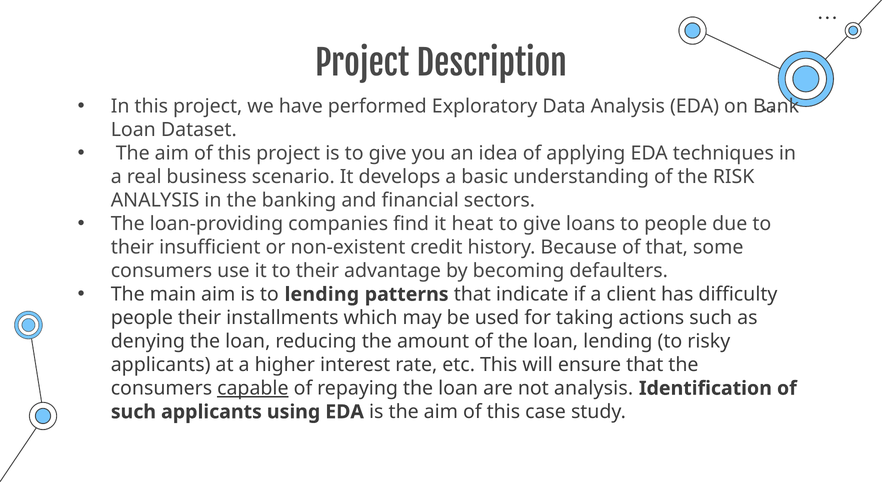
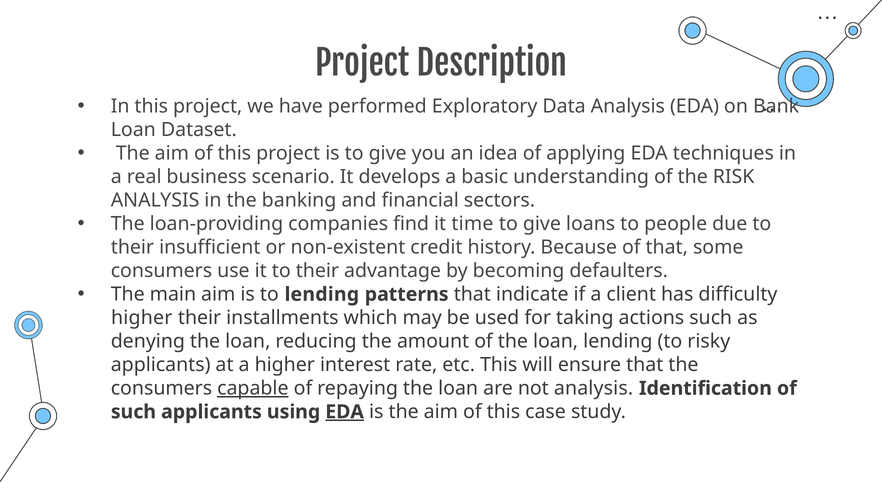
heat: heat -> time (472, 224)
people: people -> higher (142, 318)
EDA underline: none -> present (345, 412)
